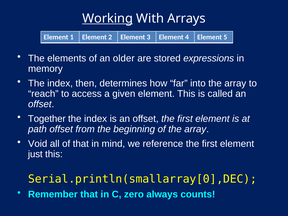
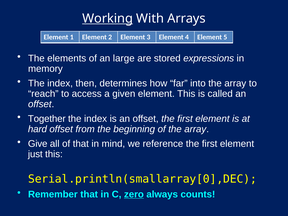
older: older -> large (124, 58)
path: path -> hard (37, 129)
Void: Void -> Give (38, 144)
zero underline: none -> present (134, 194)
